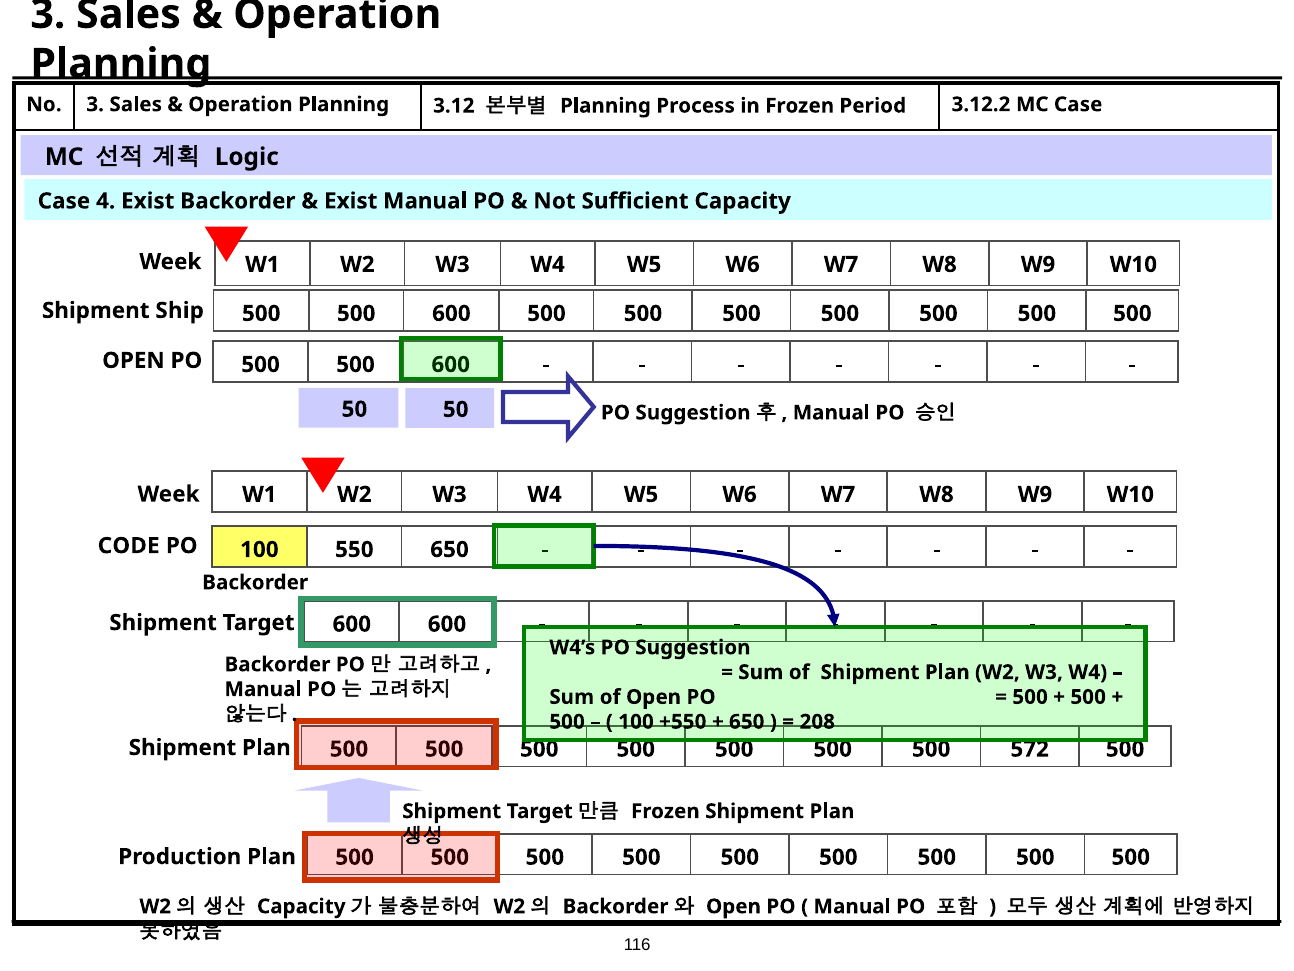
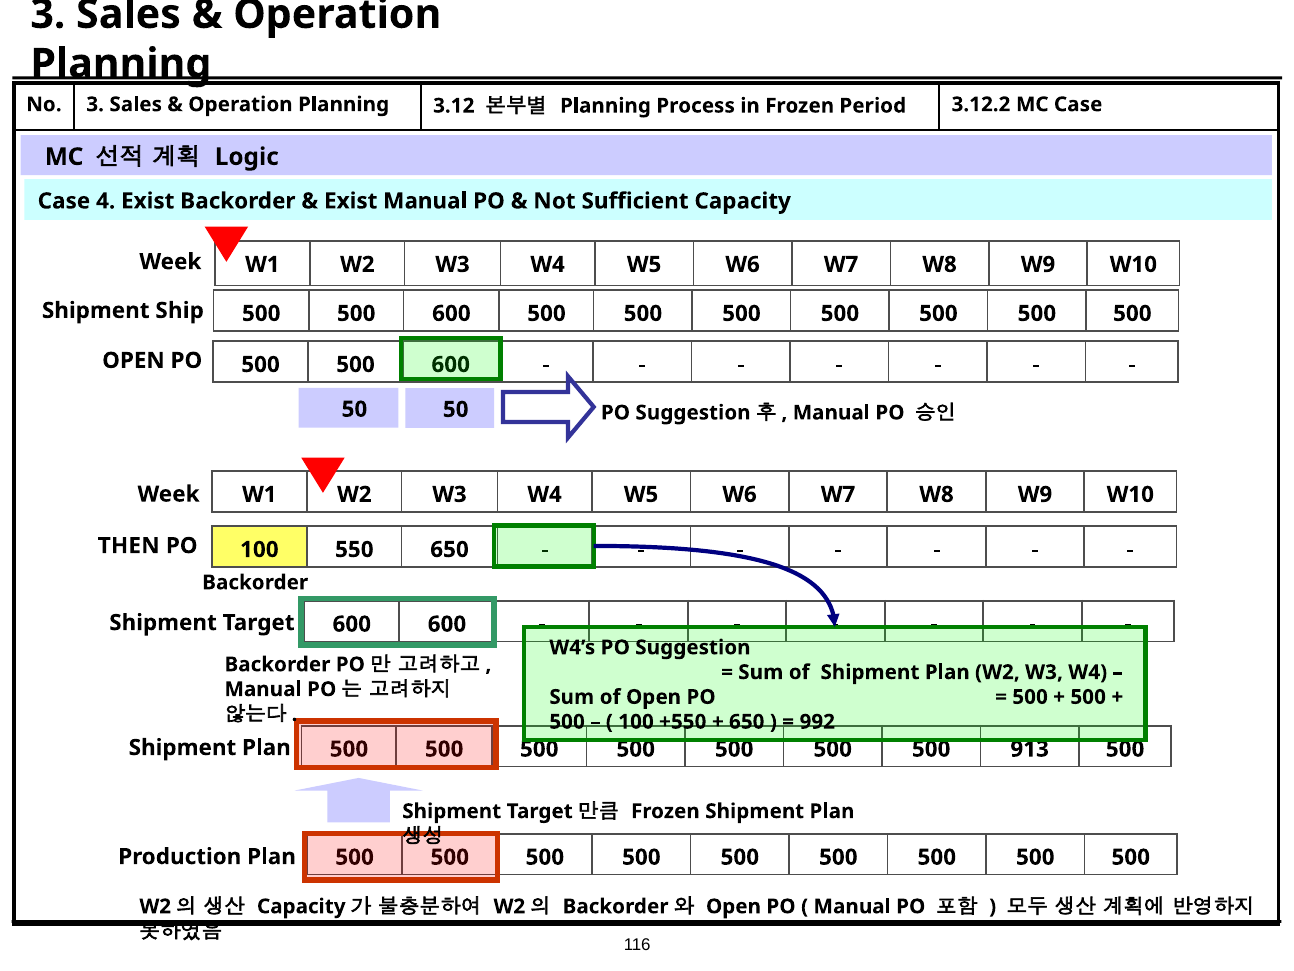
CODE: CODE -> THEN (129, 546)
208: 208 -> 992 (817, 722)
572: 572 -> 913 (1030, 749)
